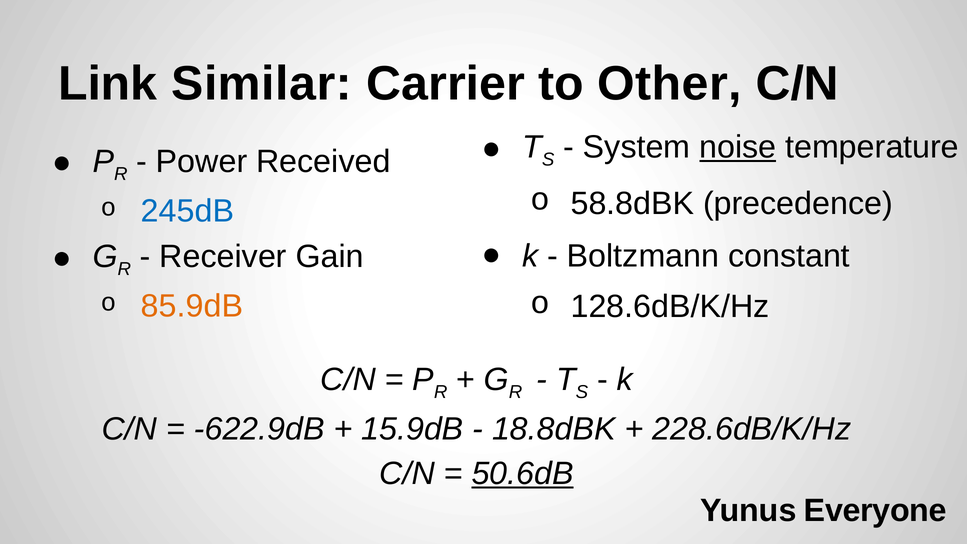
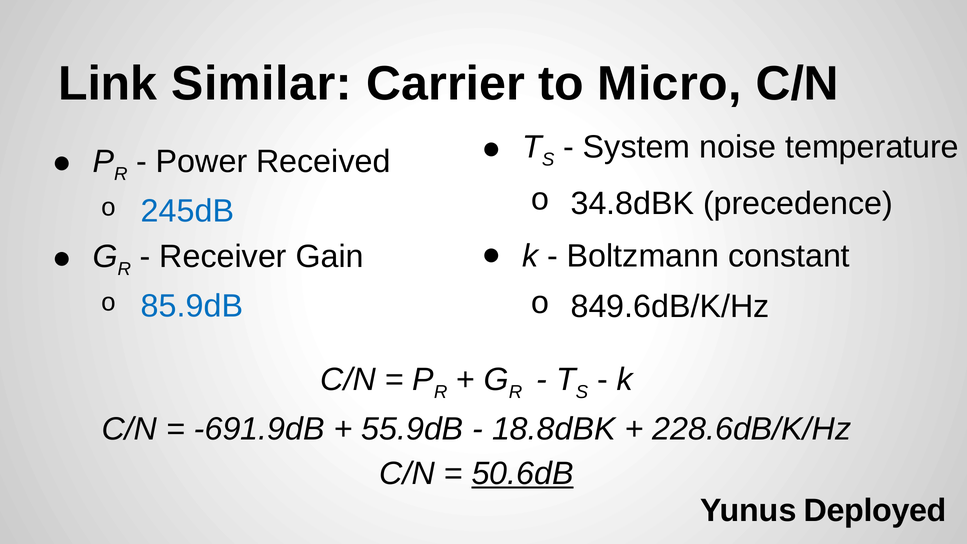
Other: Other -> Micro (670, 84)
noise underline: present -> none (738, 147)
58.8dBK: 58.8dBK -> 34.8dBK (632, 203)
128.6dB/K/Hz: 128.6dB/K/Hz -> 849.6dB/K/Hz (670, 307)
85.9dB colour: orange -> blue (192, 306)
-622.9dB: -622.9dB -> -691.9dB (259, 429)
15.9dB: 15.9dB -> 55.9dB (412, 429)
Everyone: Everyone -> Deployed (875, 511)
